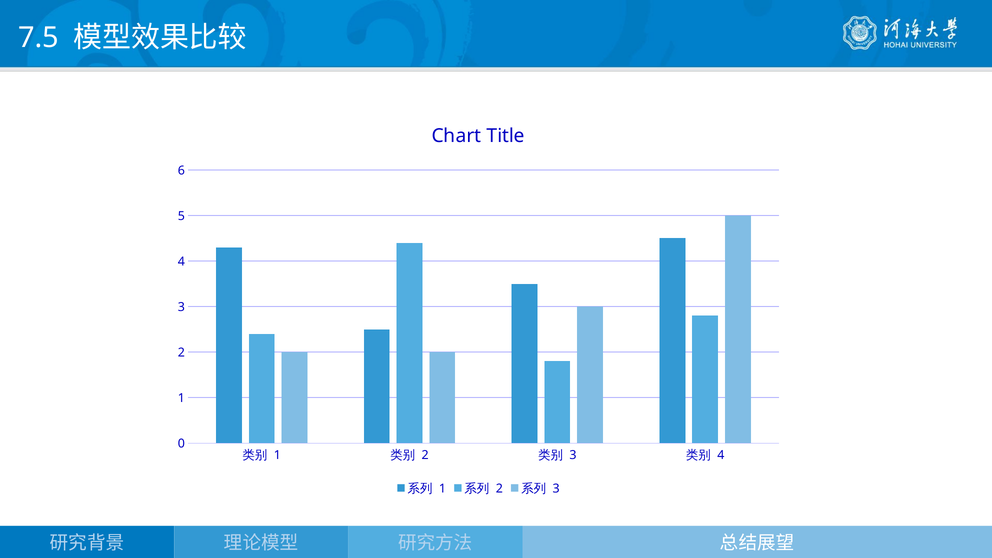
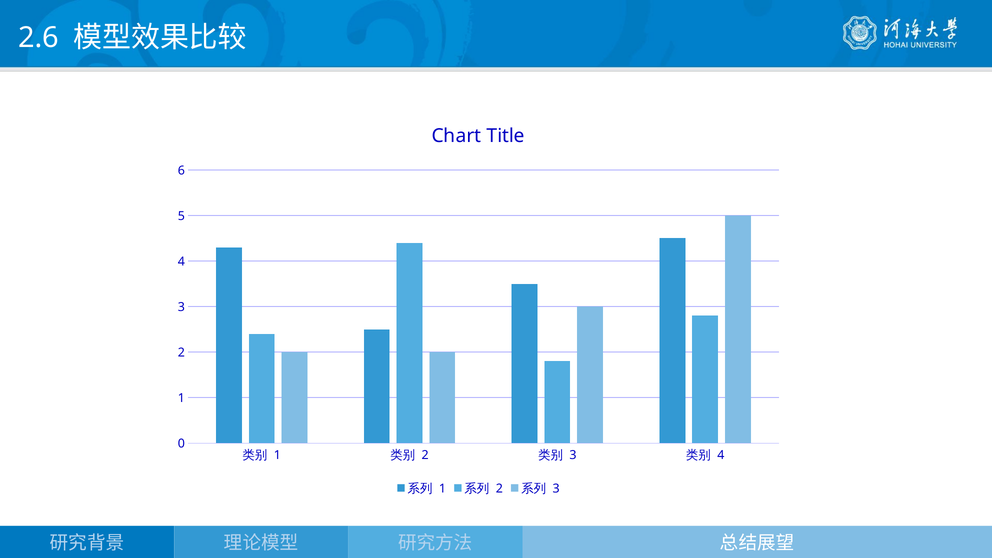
7.5: 7.5 -> 2.6 (39, 38)
